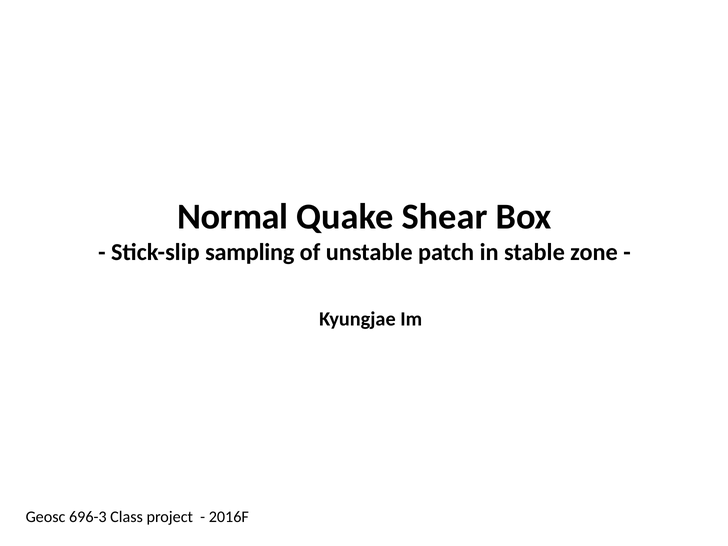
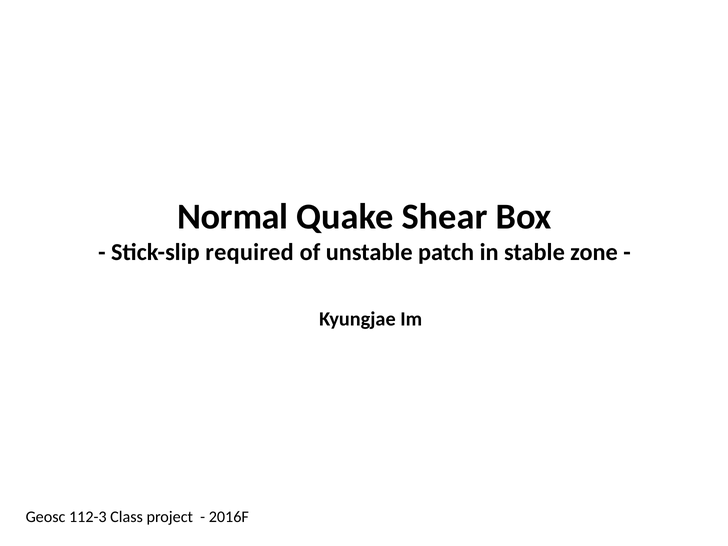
sampling: sampling -> required (250, 252)
696-3: 696-3 -> 112-3 (88, 517)
